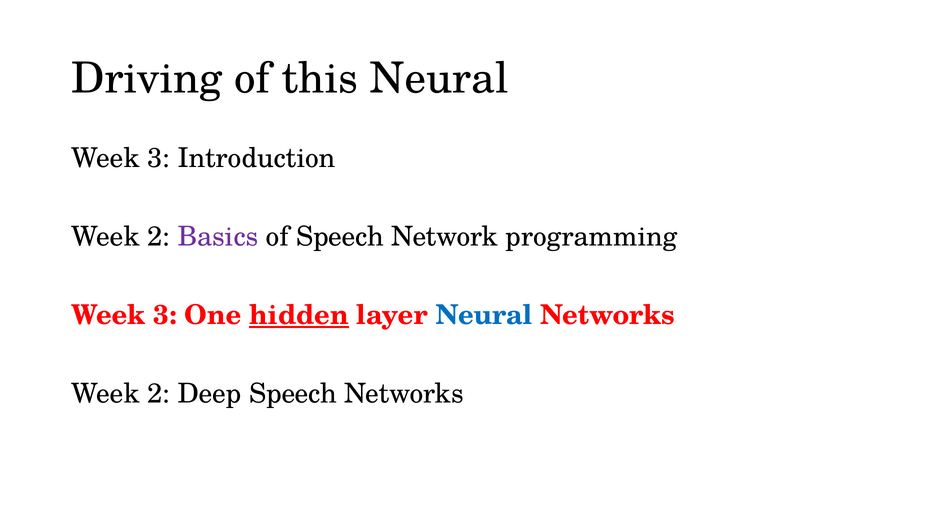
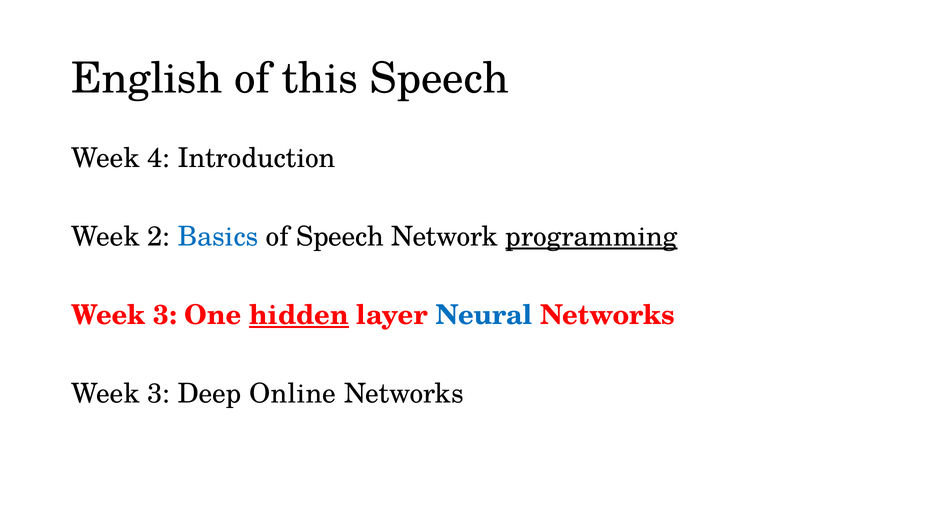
Driving: Driving -> English (147, 79)
this Neural: Neural -> Speech (439, 79)
3: 3 -> 4 (159, 158)
Basics colour: purple -> blue (218, 237)
programming underline: none -> present (592, 237)
2: 2 -> 3 (159, 393)
Deep Speech: Speech -> Online (293, 393)
